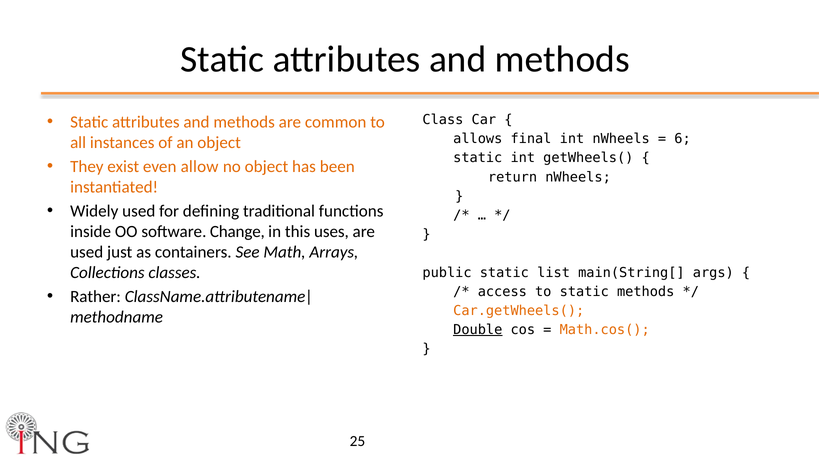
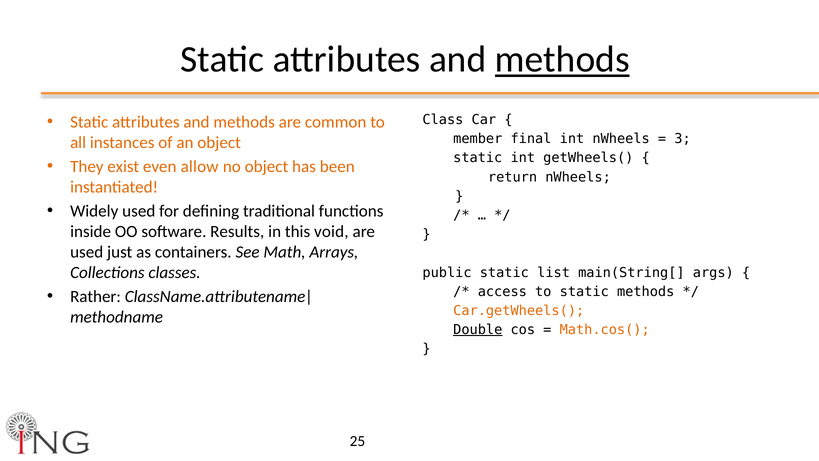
methods underline: none -> present (562, 59)
allows: allows -> member (478, 139)
6: 6 -> 3 (683, 139)
Change: Change -> Results (237, 231)
uses: uses -> void (331, 231)
